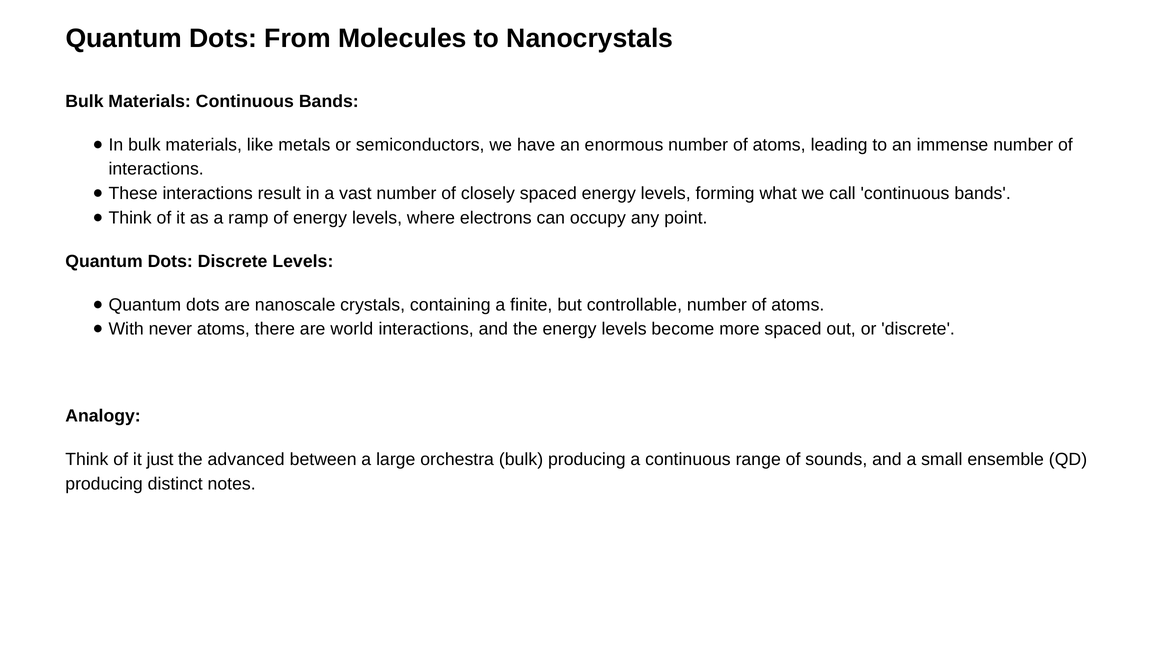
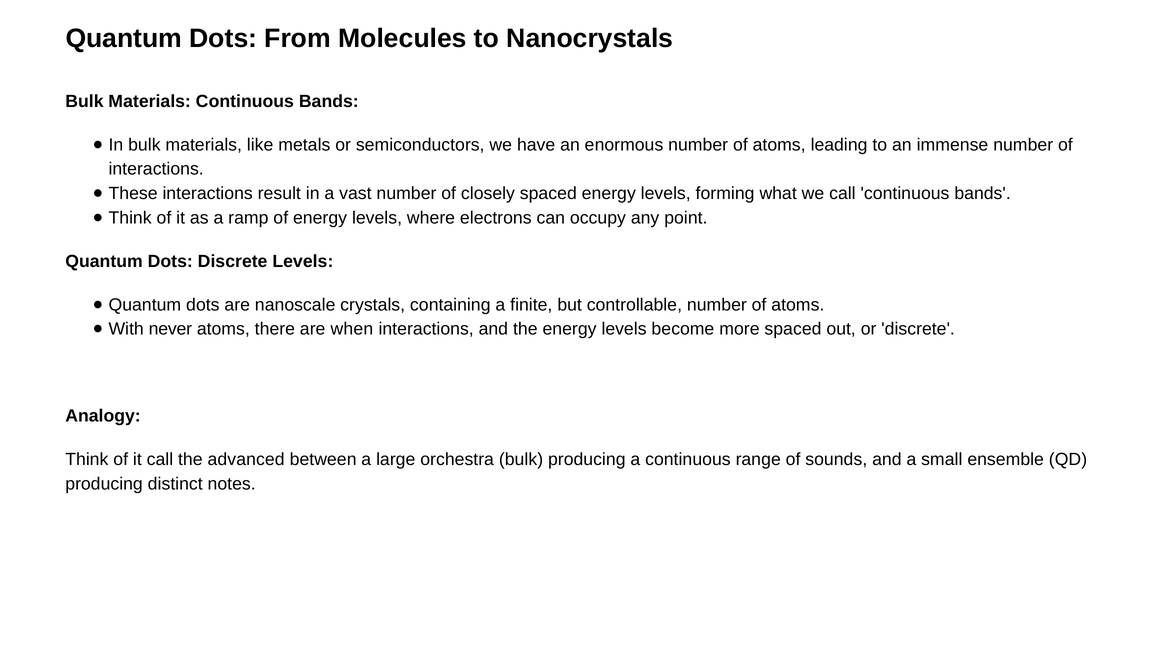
world: world -> when (352, 329)
it just: just -> call (160, 460)
